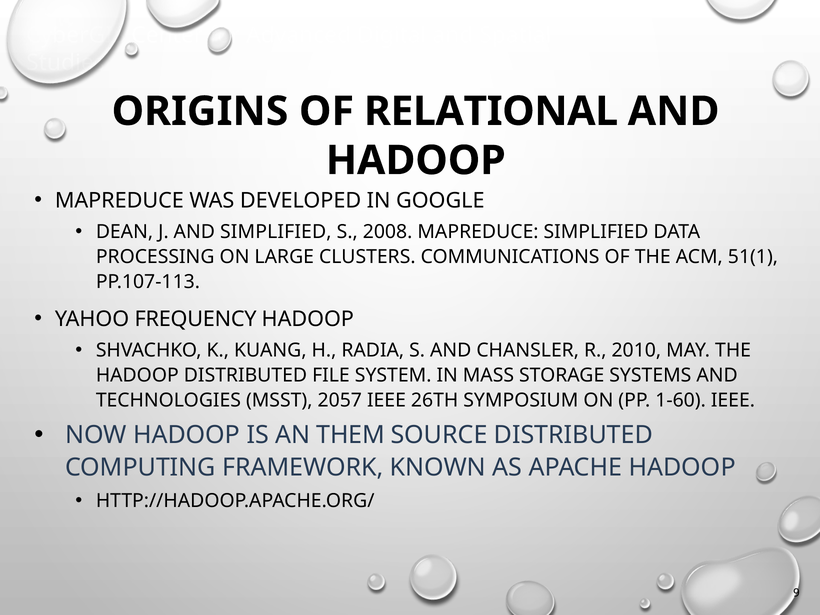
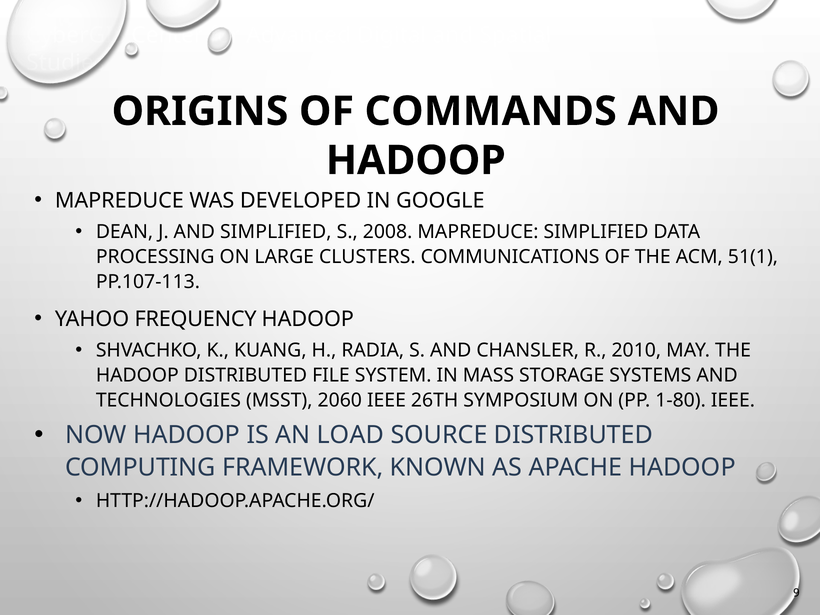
RELATIONAL: RELATIONAL -> COMMANDS (491, 111)
2057: 2057 -> 2060 (340, 401)
1-60: 1-60 -> 1-80 (681, 401)
THEM: THEM -> LOAD (350, 435)
